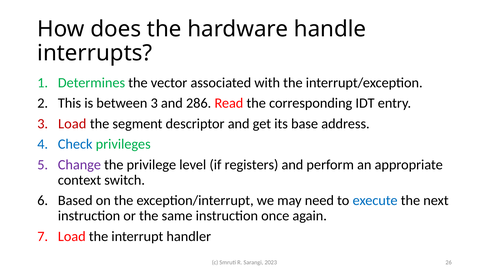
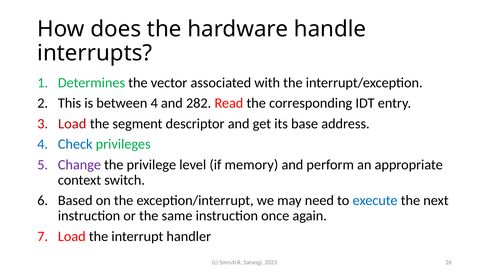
between 3: 3 -> 4 (154, 103)
286: 286 -> 282 (199, 103)
registers: registers -> memory (251, 165)
